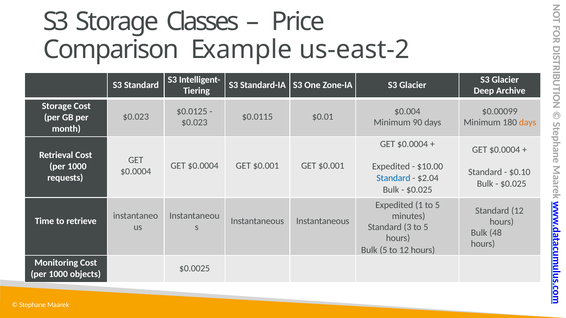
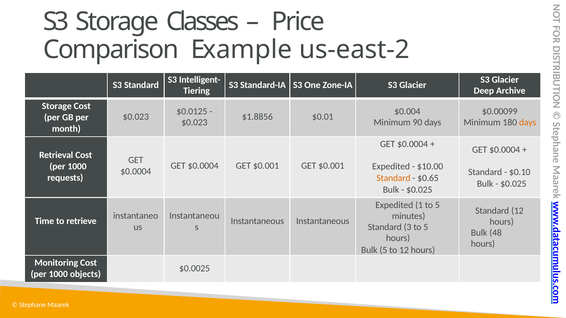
$0.0115: $0.0115 -> $1.8856 (257, 117)
Standard colour: blue -> orange (393, 178)
$2.04: $2.04 -> $0.65 (428, 178)
